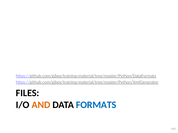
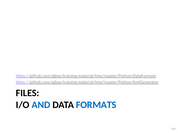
AND colour: orange -> blue (41, 105)
